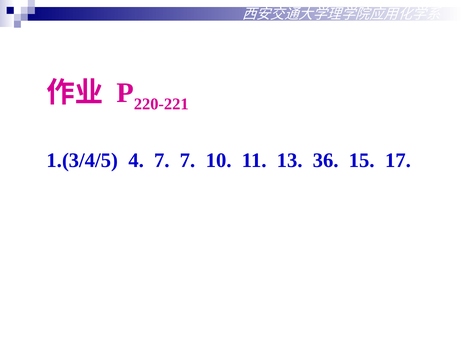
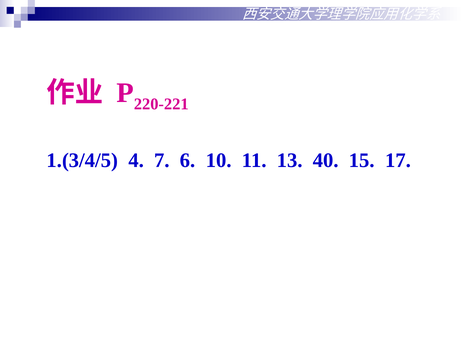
7 7: 7 -> 6 (188, 160)
36: 36 -> 40 (326, 160)
